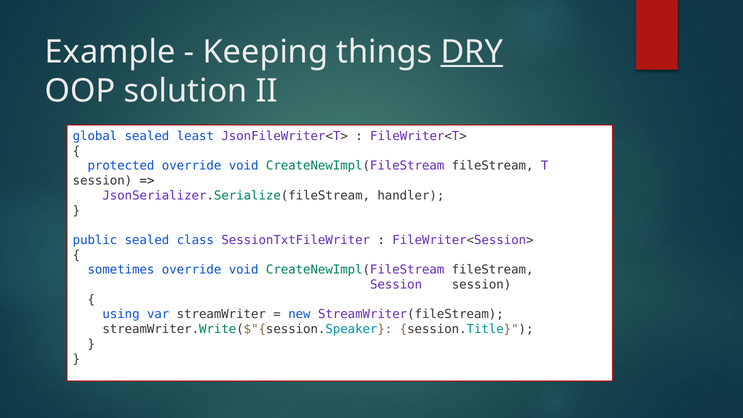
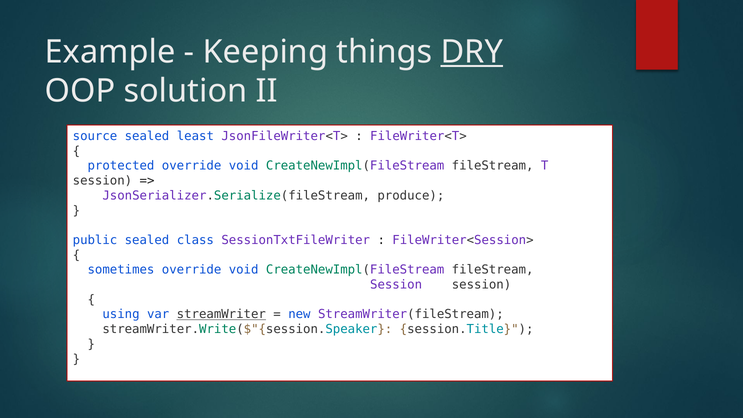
global: global -> source (95, 136)
handler: handler -> produce (411, 196)
streamWriter underline: none -> present (221, 314)
